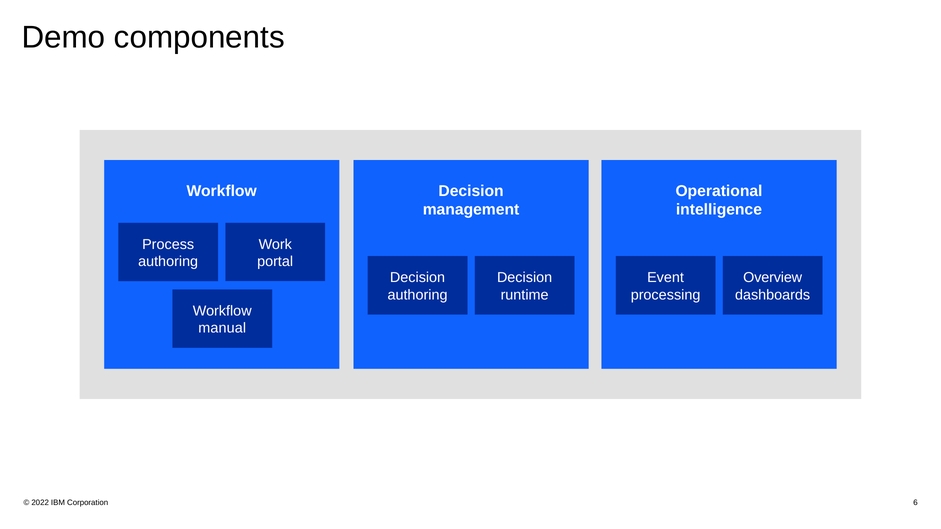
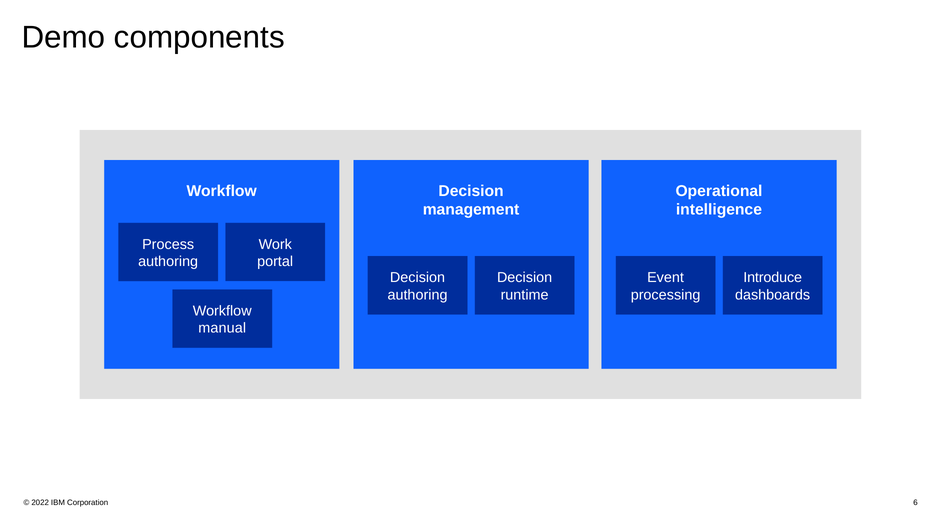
Overview: Overview -> Introduce (773, 278)
